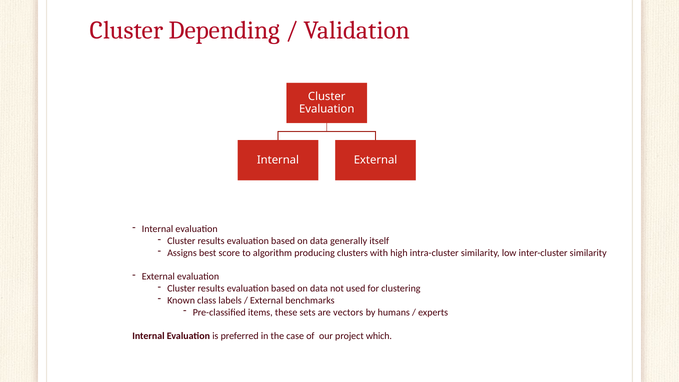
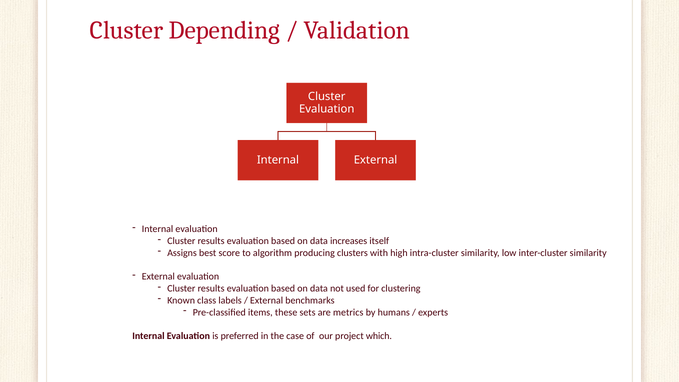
generally: generally -> increases (349, 241)
vectors: vectors -> metrics (348, 312)
